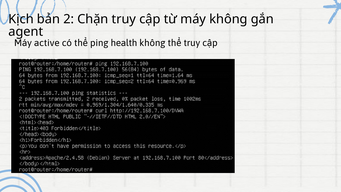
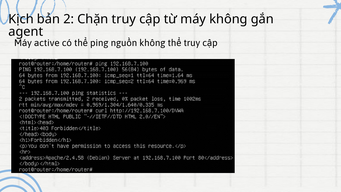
health: health -> nguồn (124, 43)
